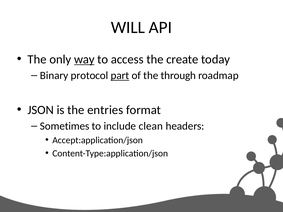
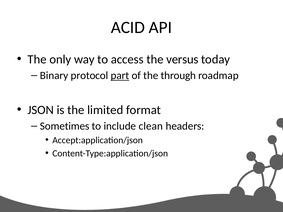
WILL: WILL -> ACID (128, 27)
way underline: present -> none (84, 59)
create: create -> versus (182, 59)
entries: entries -> limited (105, 110)
